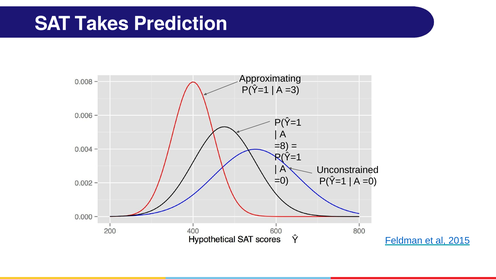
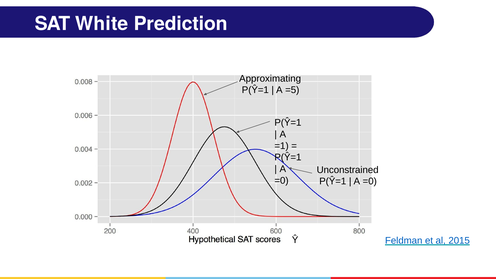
Takes: Takes -> White (102, 24)
=3: =3 -> =5 (292, 90)
=8: =8 -> =1 (282, 146)
